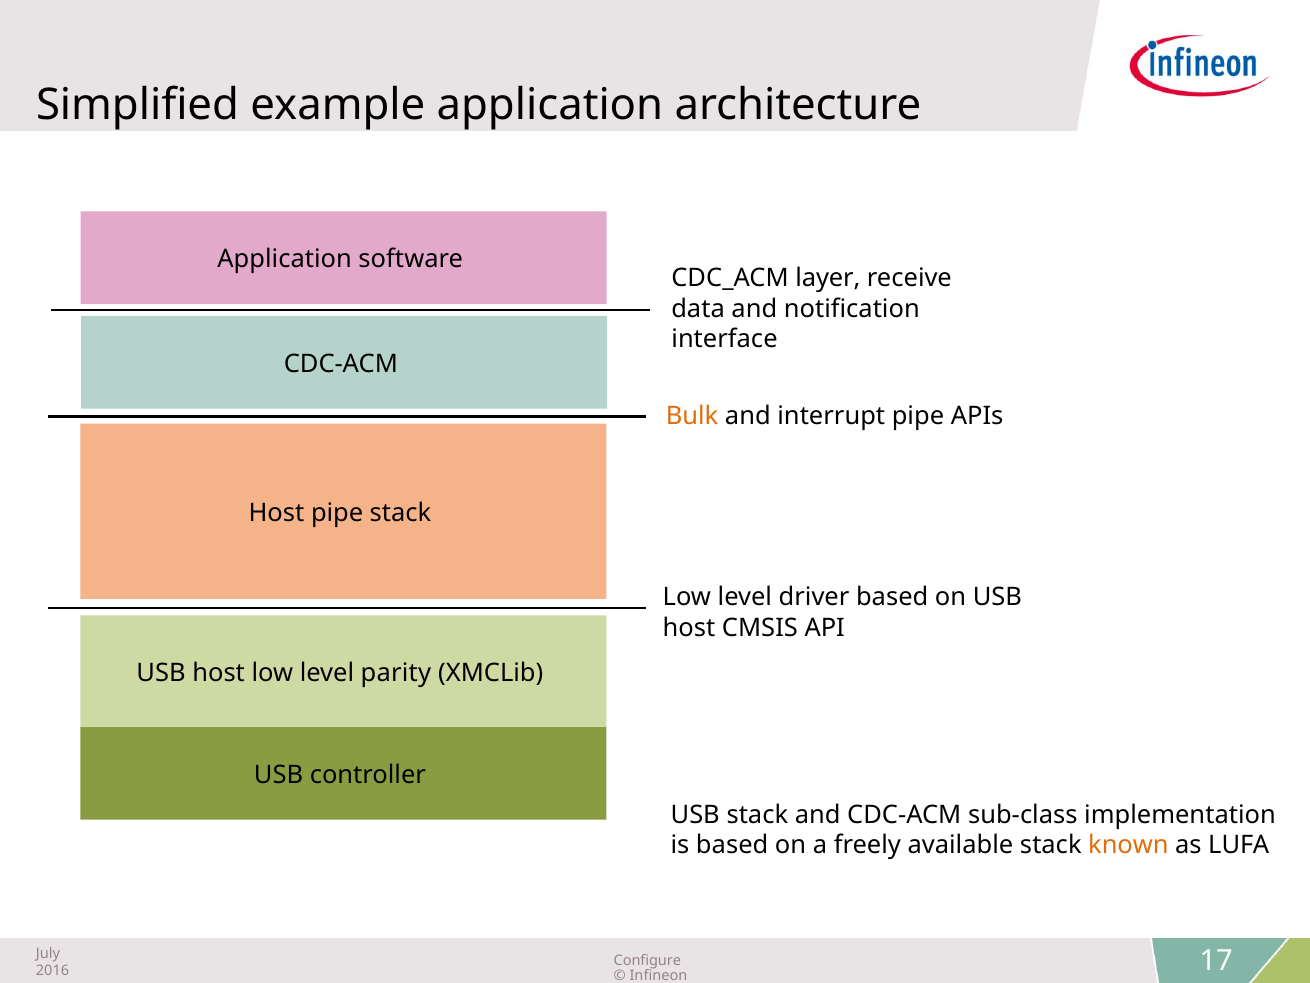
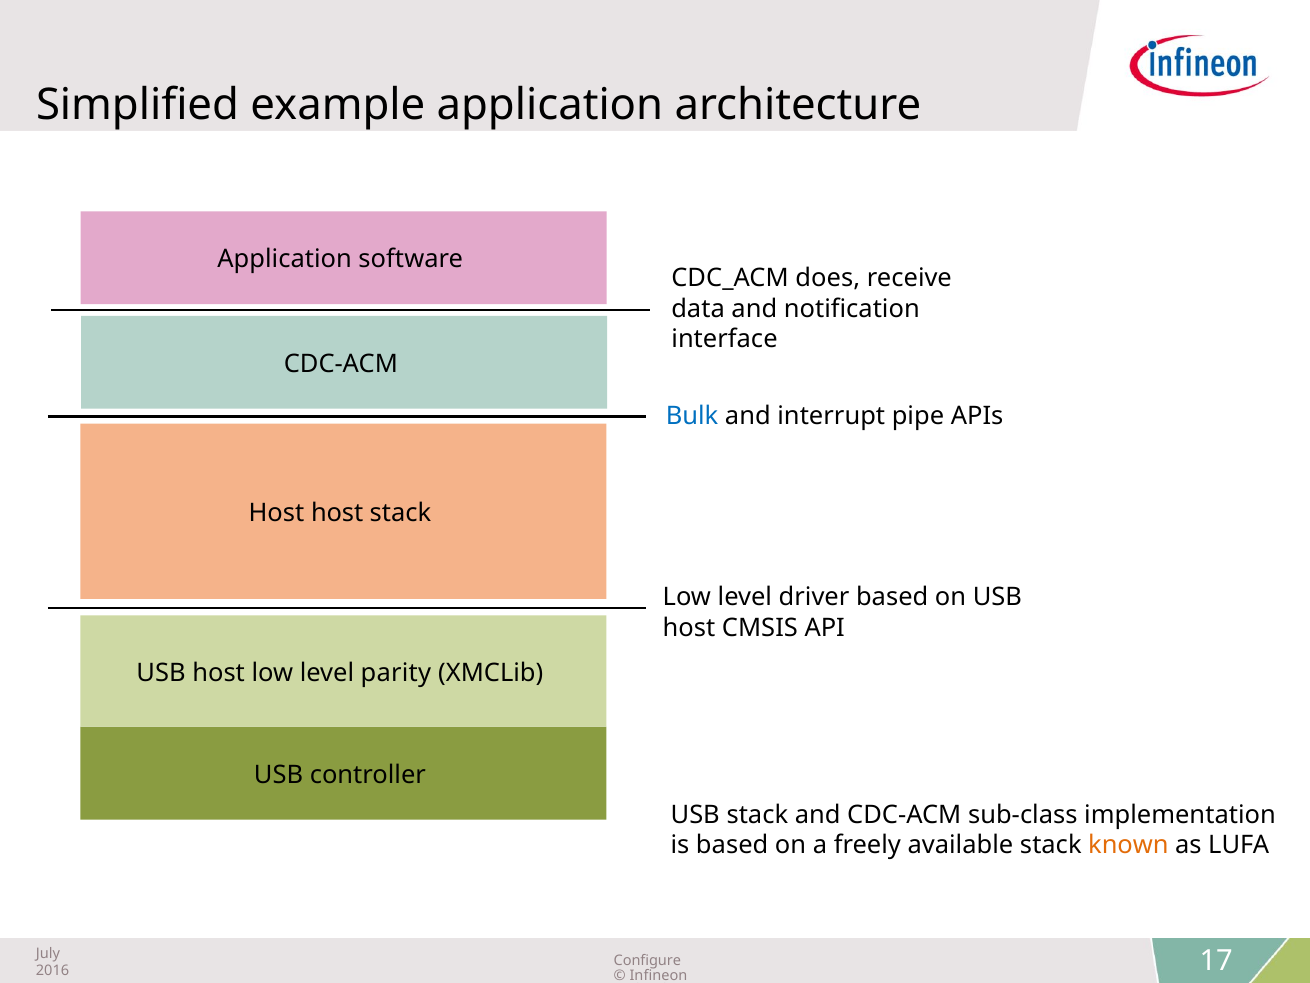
layer: layer -> does (828, 278)
Bulk colour: orange -> blue (692, 416)
Host pipe: pipe -> host (337, 513)
